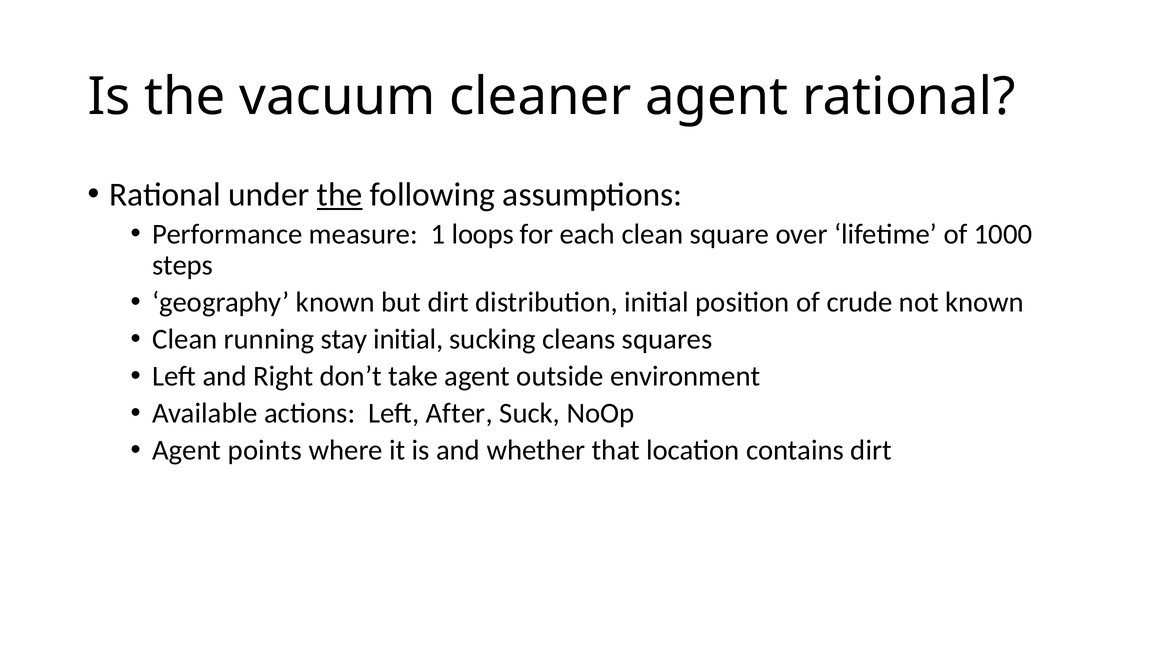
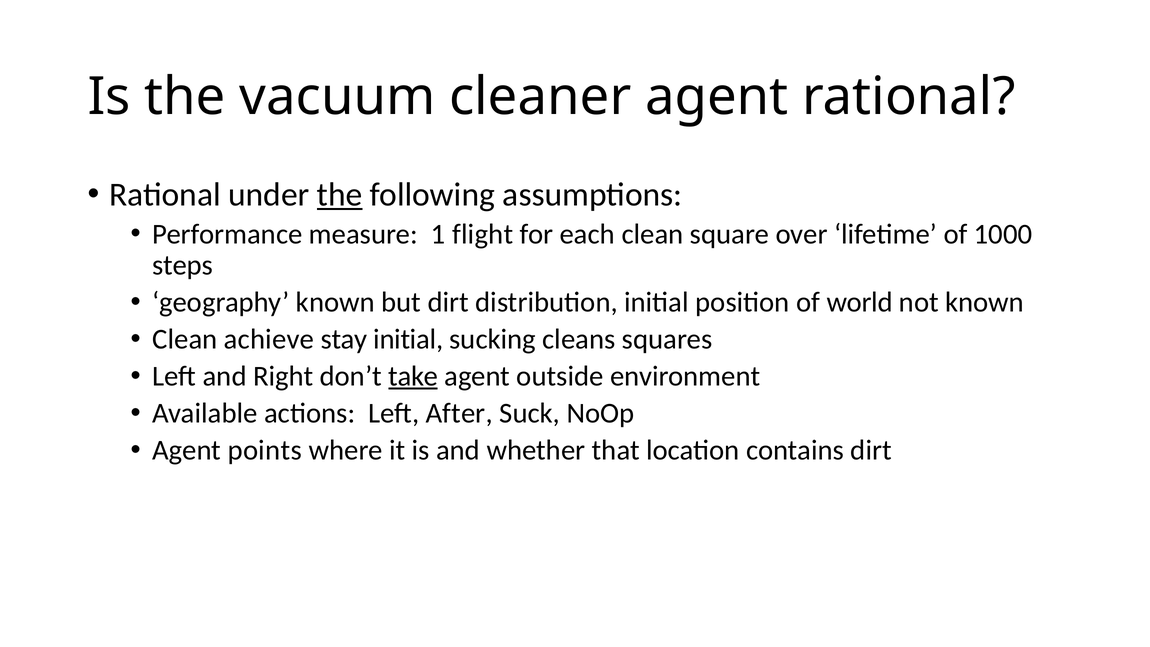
loops: loops -> flight (483, 234)
crude: crude -> world (860, 302)
running: running -> achieve (269, 339)
take underline: none -> present (413, 376)
